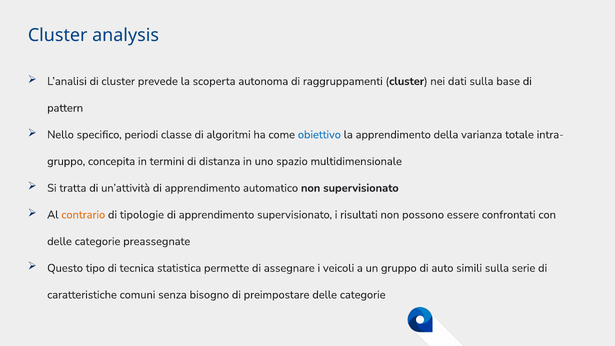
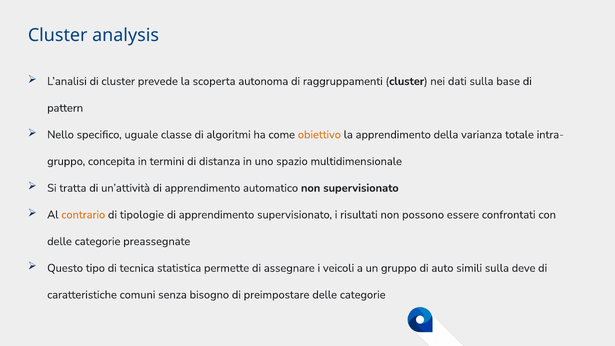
periodi: periodi -> uguale (141, 135)
obiettivo colour: blue -> orange (319, 135)
serie: serie -> deve (524, 268)
